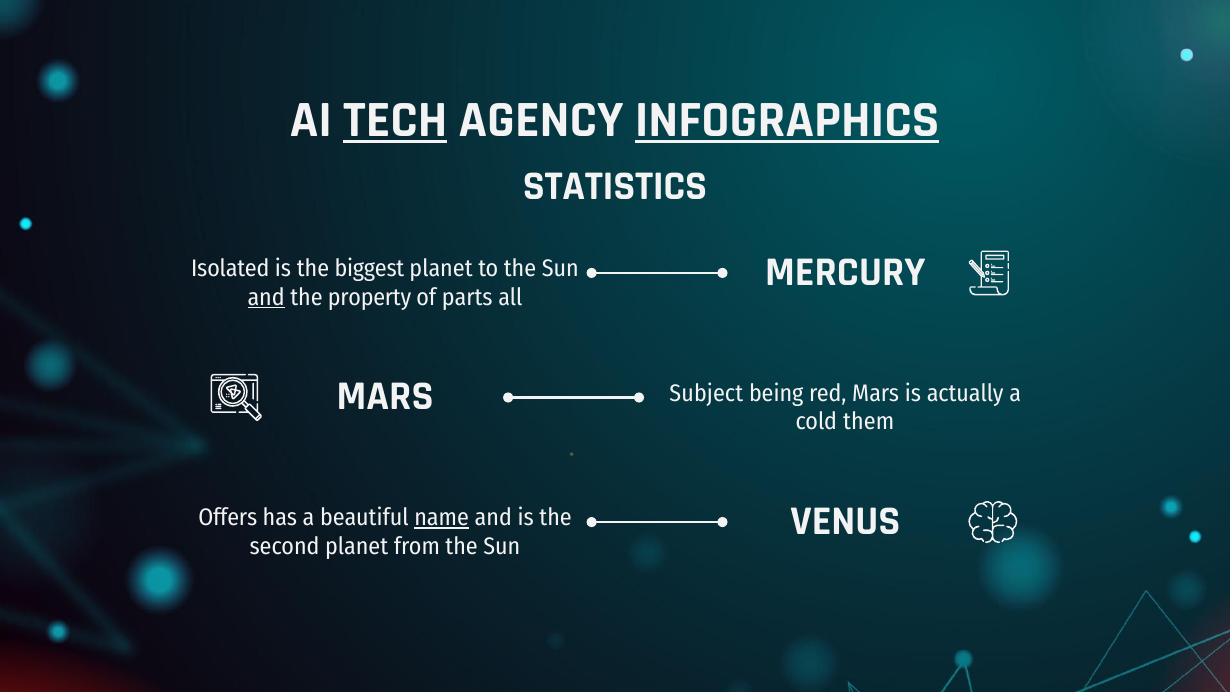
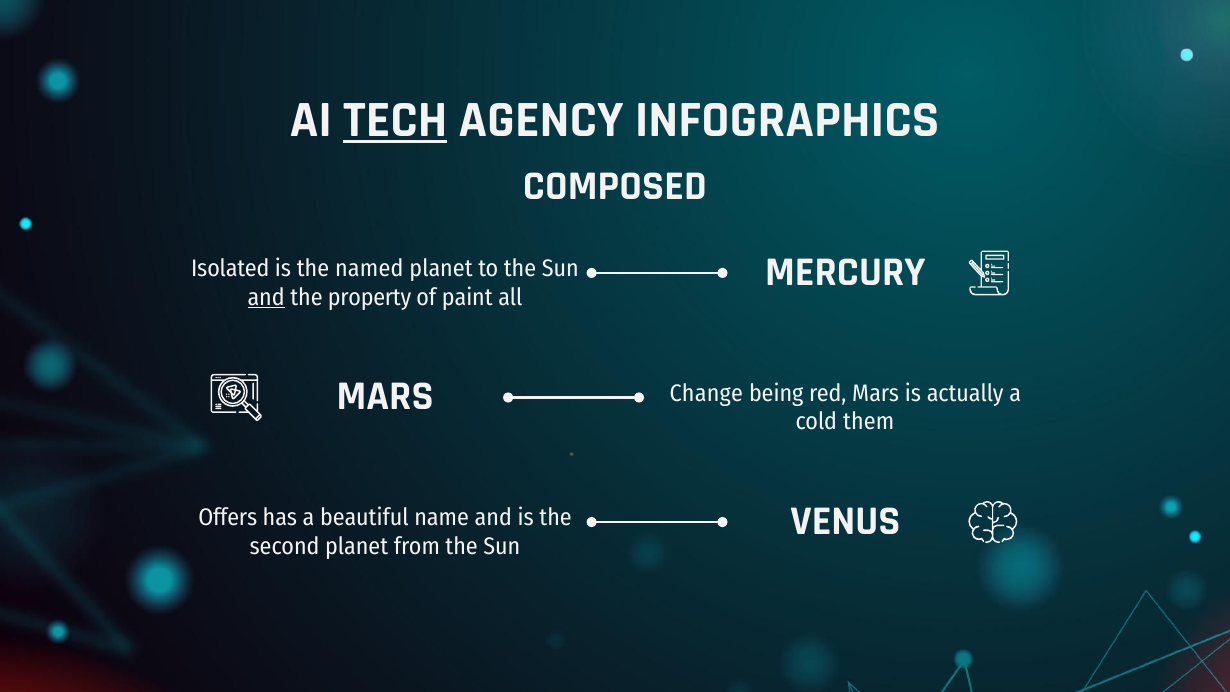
INFOGRAPHICS underline: present -> none (787, 119)
STATISTICS: STATISTICS -> COMPOSED (615, 186)
biggest: biggest -> named (369, 269)
parts: parts -> paint (467, 297)
Subject: Subject -> Change (706, 393)
name underline: present -> none (442, 518)
